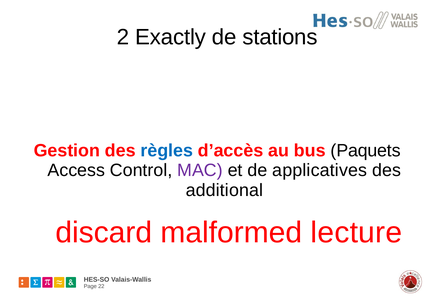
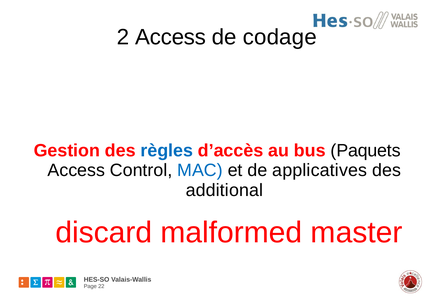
2 Exactly: Exactly -> Access (171, 37)
stations: stations -> codage (280, 37)
MAC colour: purple -> blue (200, 170)
lecture: lecture -> master (357, 232)
